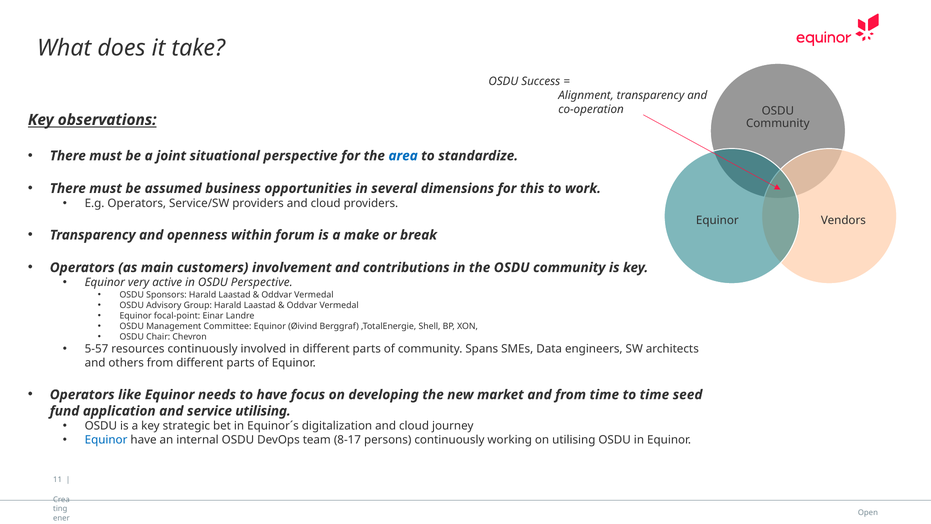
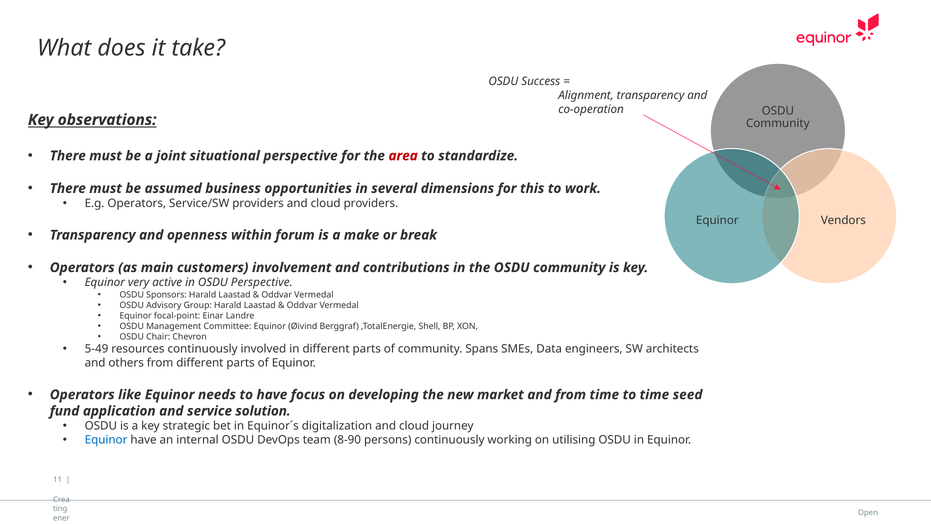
area colour: blue -> red (403, 156)
5-57: 5-57 -> 5-49 (96, 349)
service utilising: utilising -> solution (263, 411)
8-17: 8-17 -> 8-90 (347, 440)
